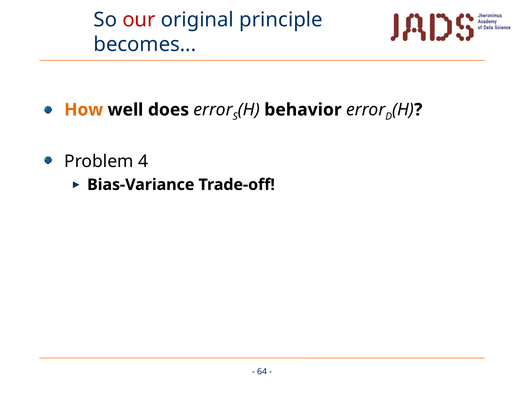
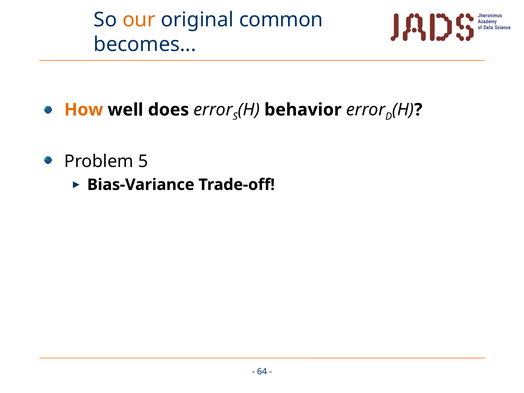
our colour: red -> orange (139, 20)
principle: principle -> common (281, 20)
4: 4 -> 5 (143, 162)
